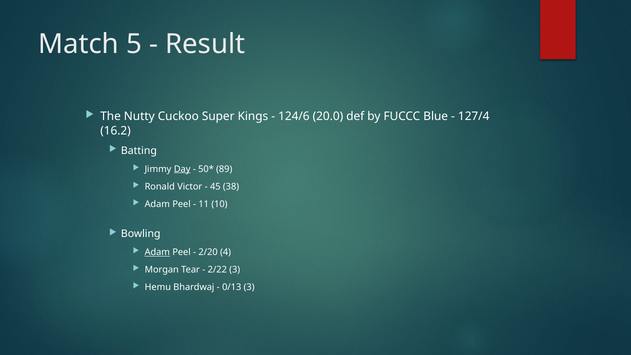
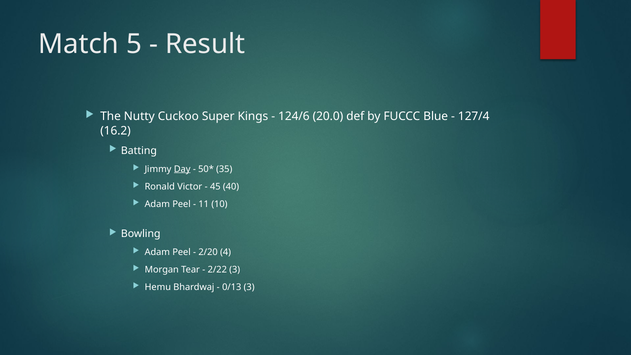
89: 89 -> 35 (224, 169)
38: 38 -> 40 (231, 187)
Adam underline: present -> none (157, 252)
